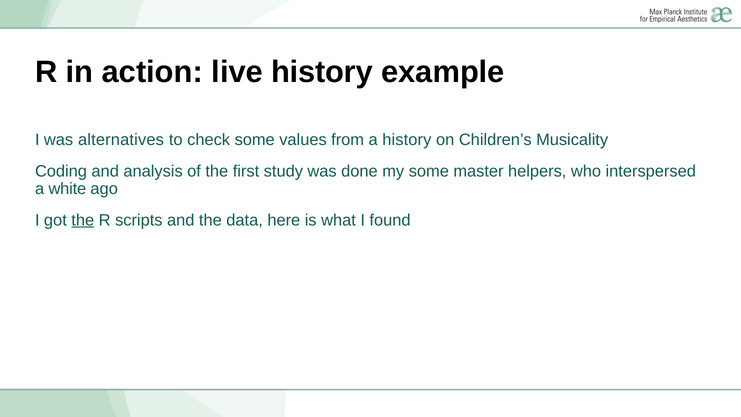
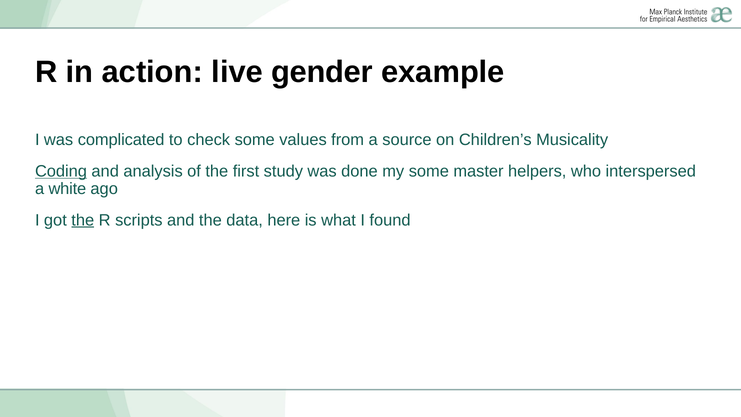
live history: history -> gender (322, 72)
alternatives: alternatives -> complicated (121, 140)
a history: history -> source (407, 140)
Coding underline: none -> present (61, 171)
